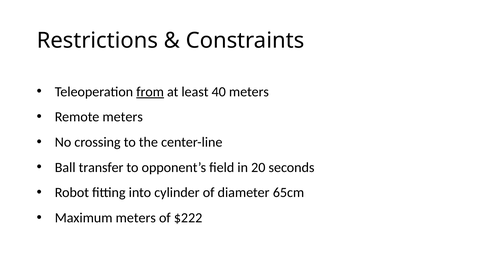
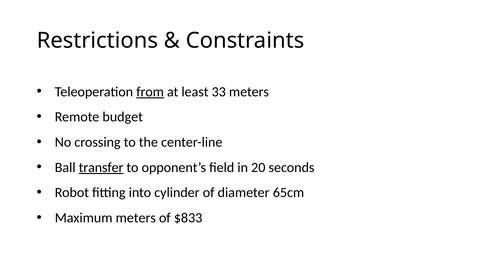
40: 40 -> 33 (219, 92)
Remote meters: meters -> budget (123, 117)
transfer underline: none -> present (101, 168)
$222: $222 -> $833 (188, 218)
